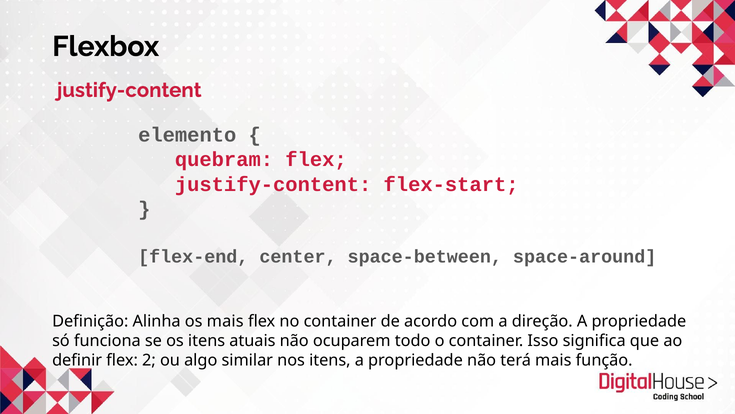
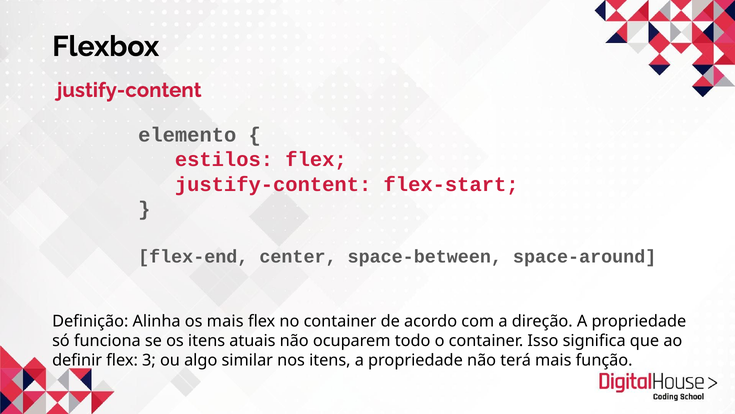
quebram: quebram -> estilos (224, 160)
2: 2 -> 3 (149, 360)
